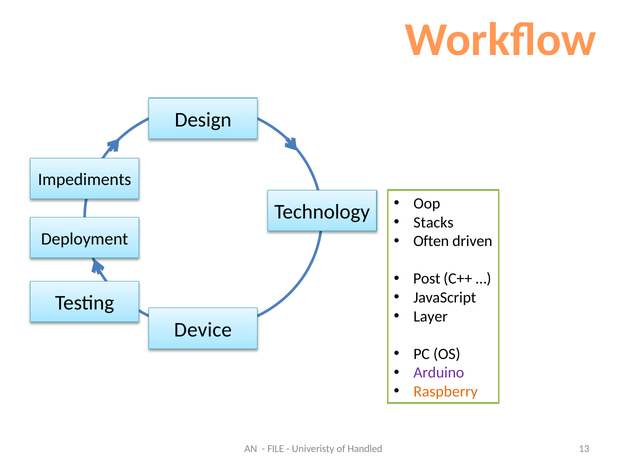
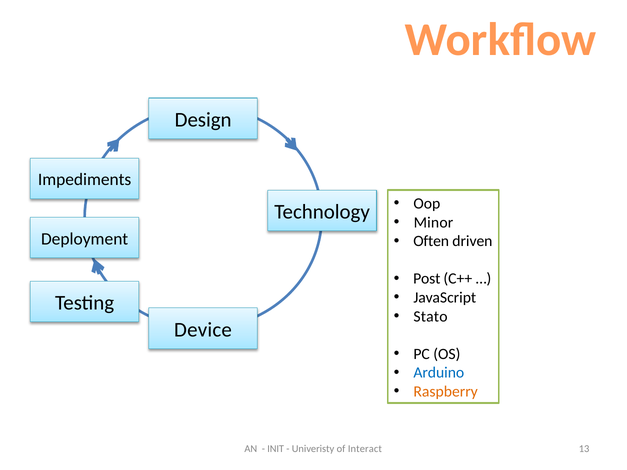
Stacks: Stacks -> Minor (433, 223)
Layer: Layer -> Stato (430, 317)
Arduino colour: purple -> blue (439, 373)
FILE: FILE -> INIT (276, 449)
Handled: Handled -> Interact (365, 449)
